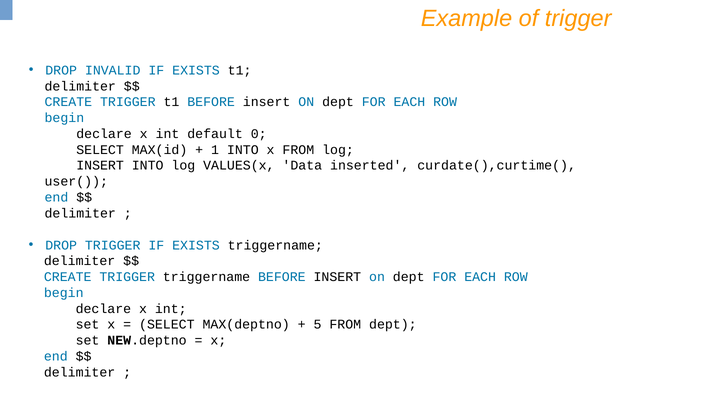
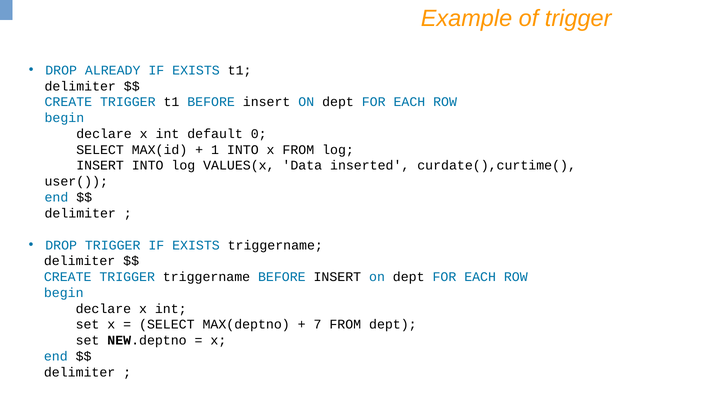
INVALID: INVALID -> ALREADY (113, 70)
5: 5 -> 7 (318, 324)
